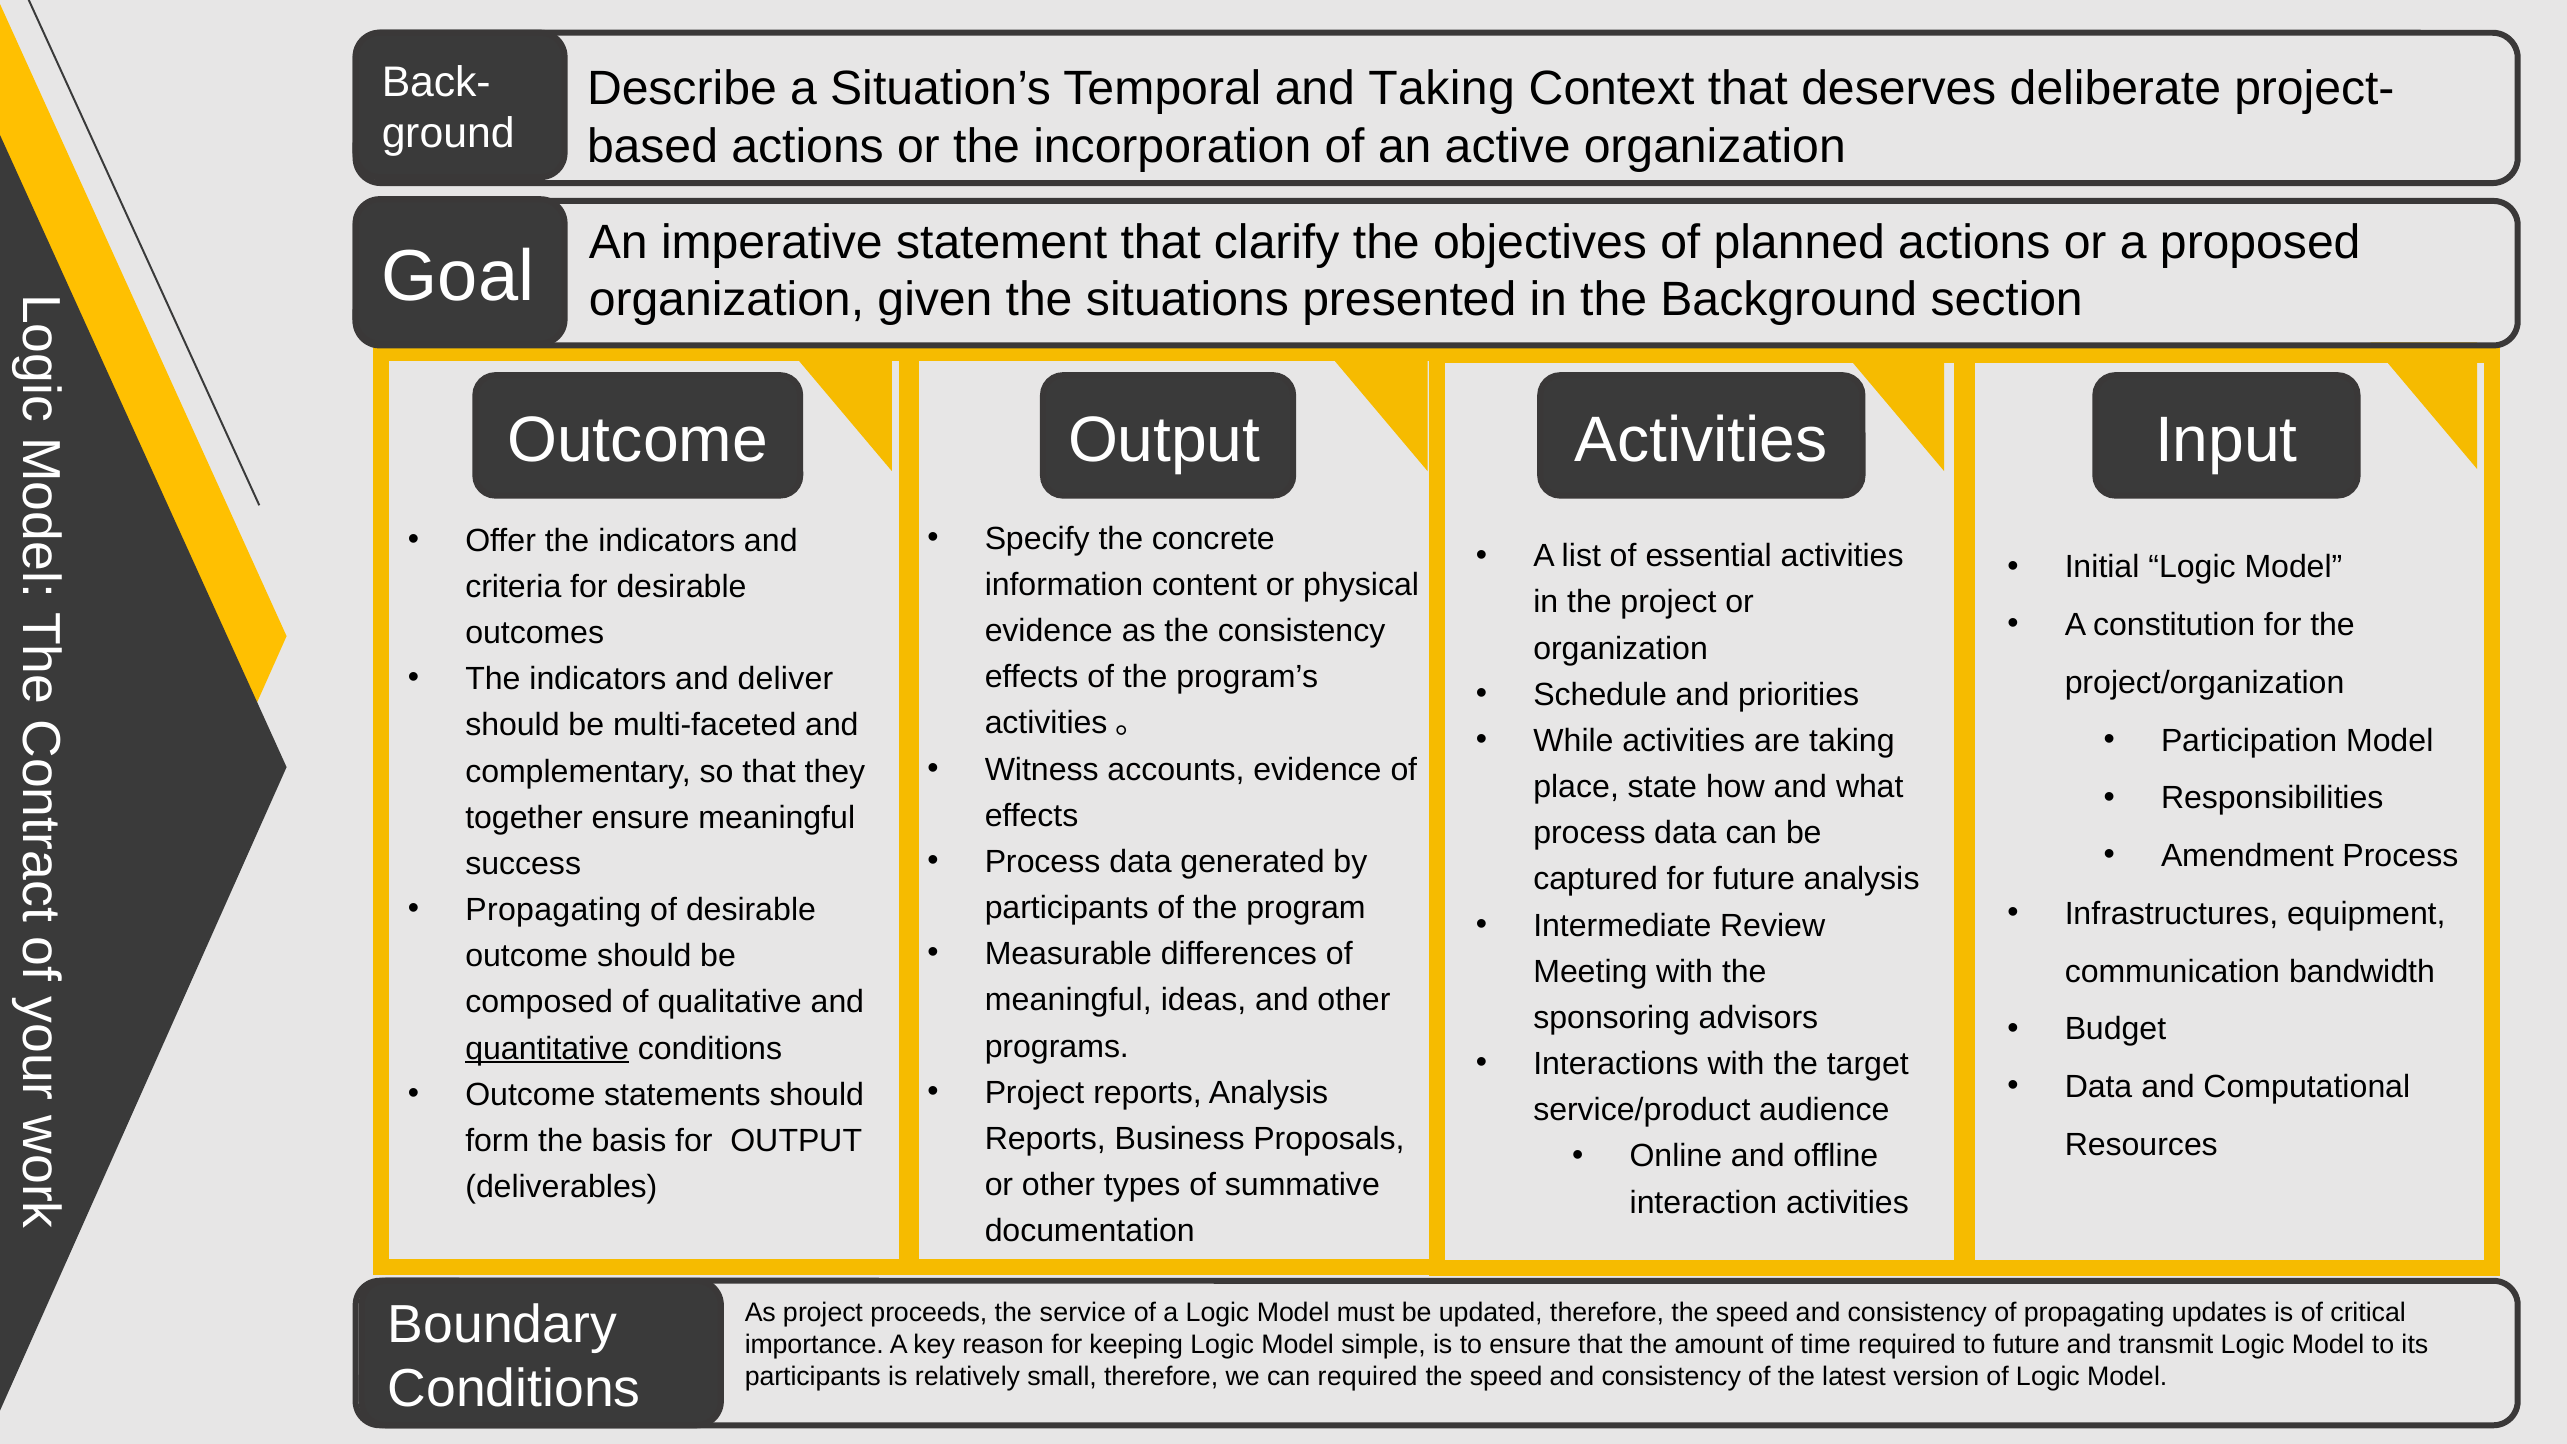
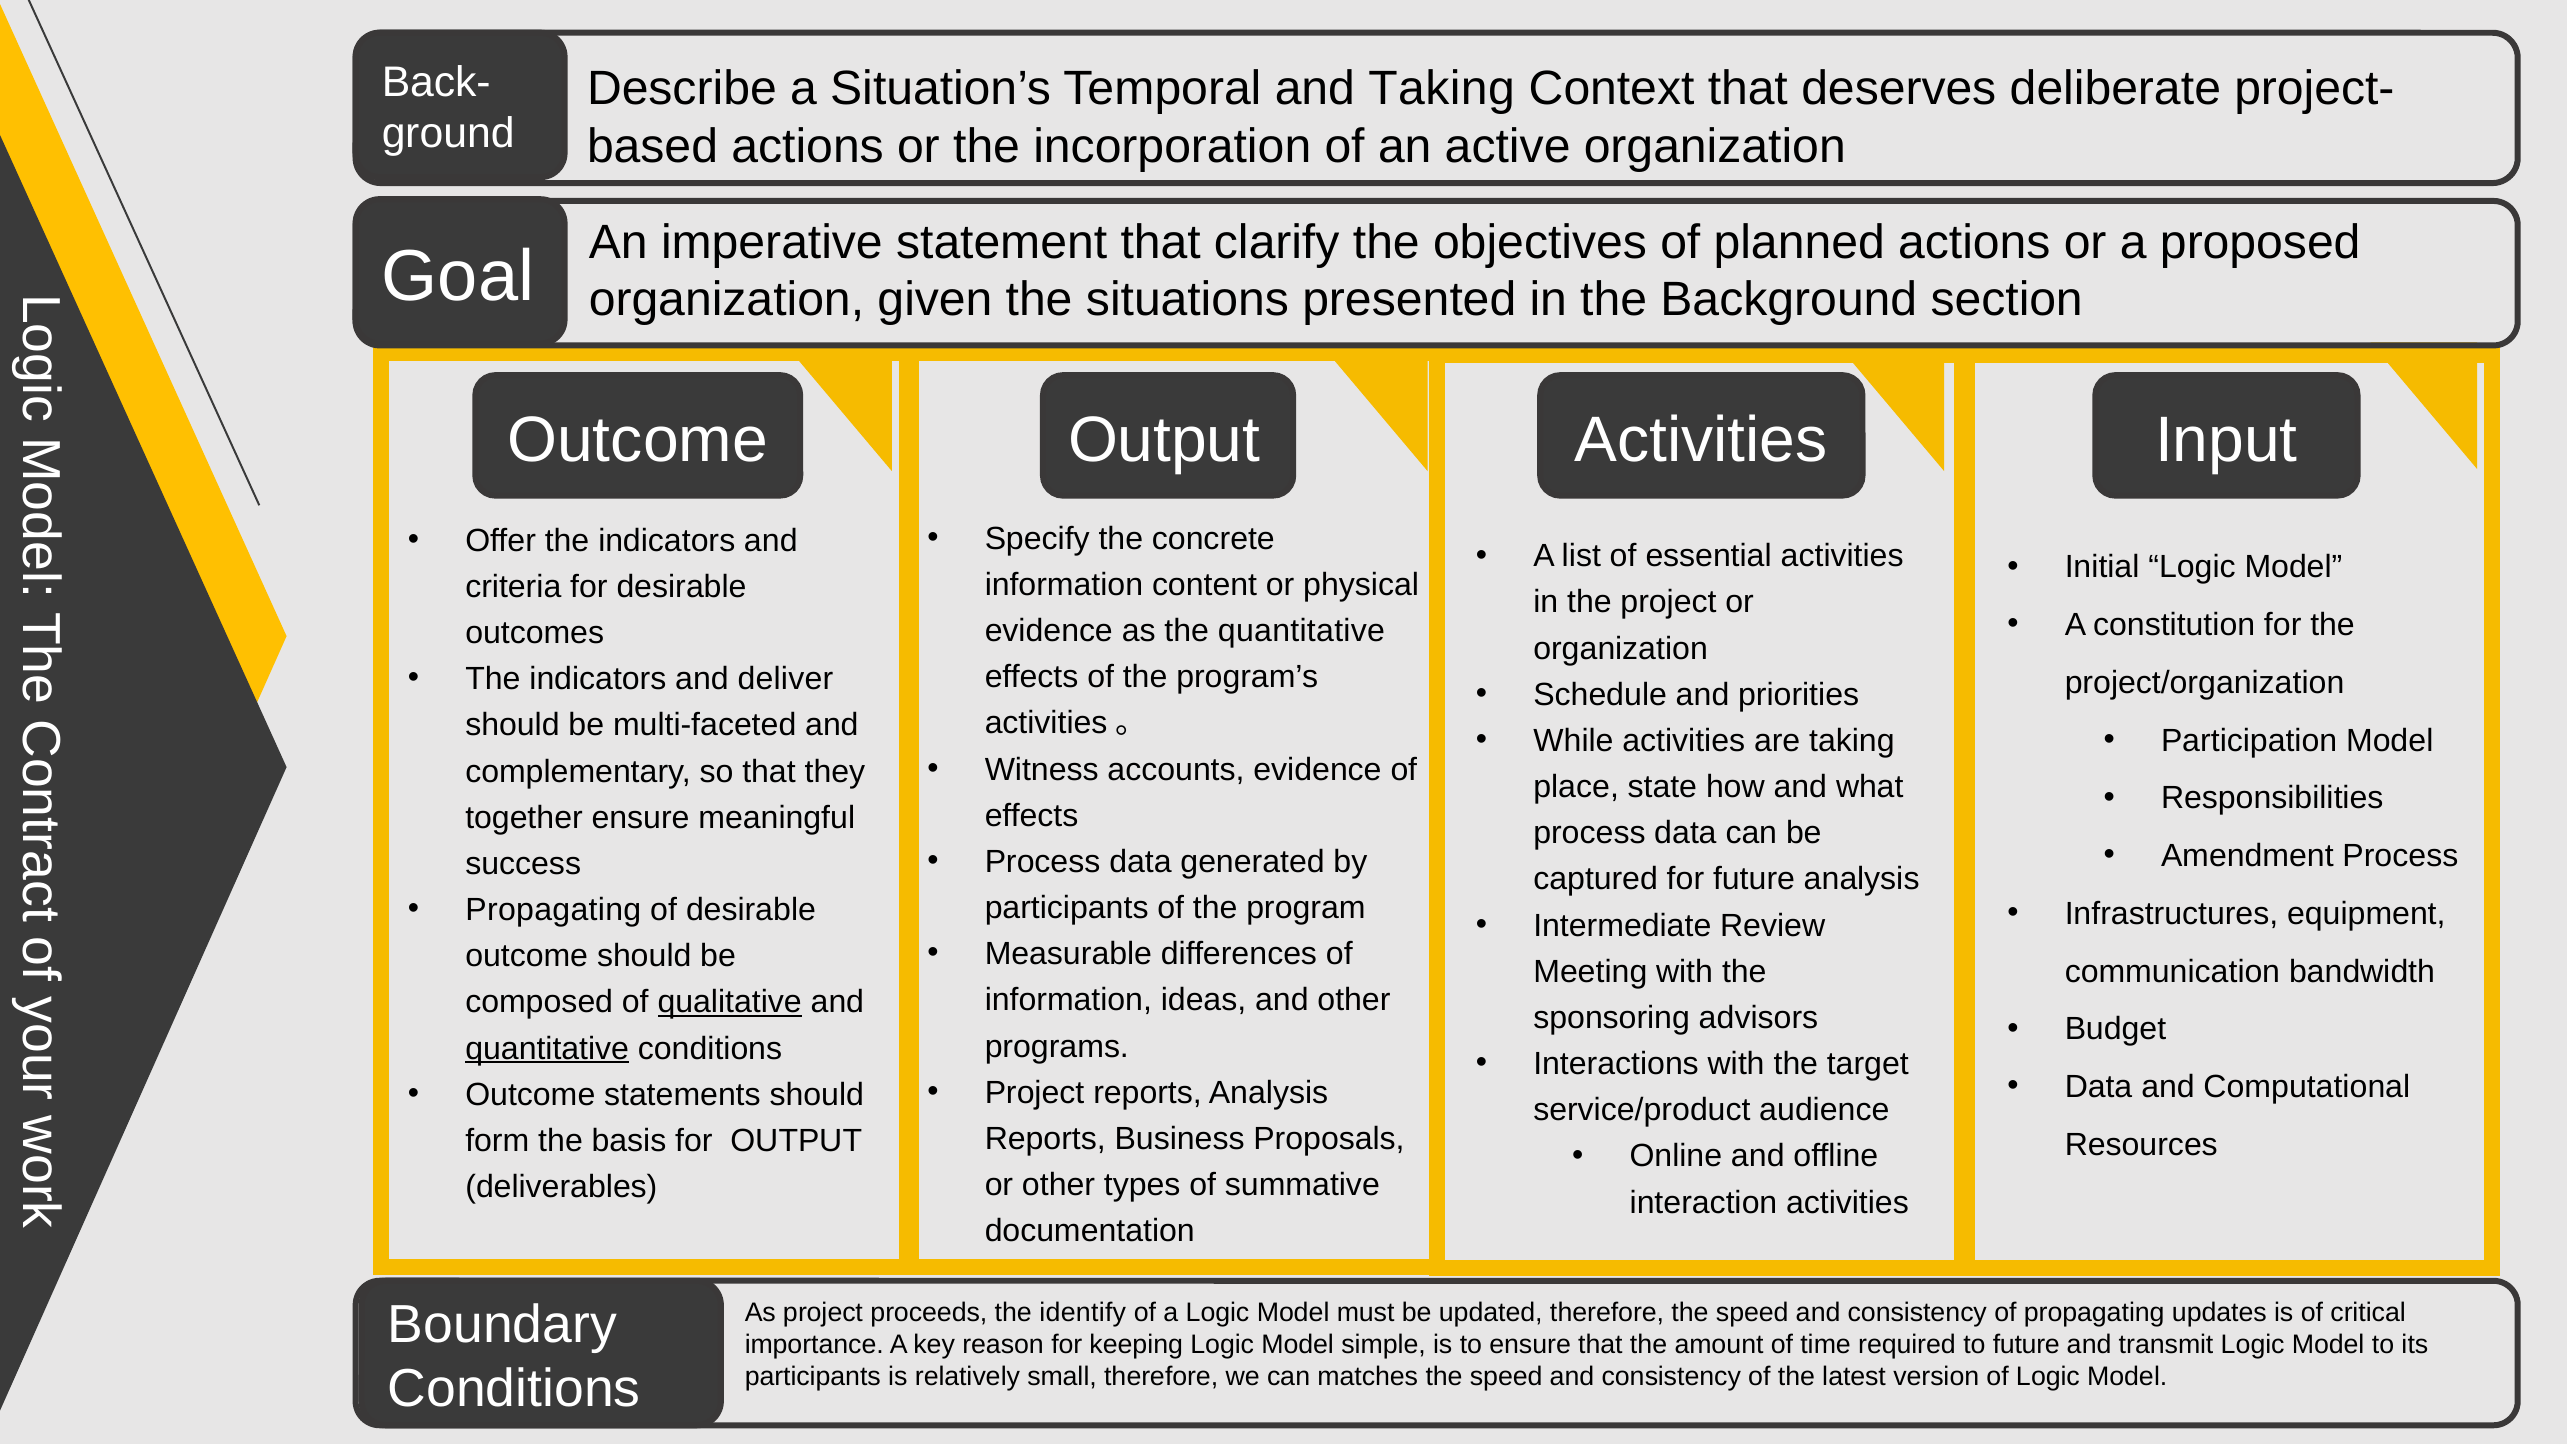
the consistency: consistency -> quantitative (1301, 631)
meaningful: meaningful -> information (1068, 1000)
qualitative underline: none -> present (730, 1002)
service: service -> identify (1083, 1313)
can required: required -> matches (1368, 1377)
